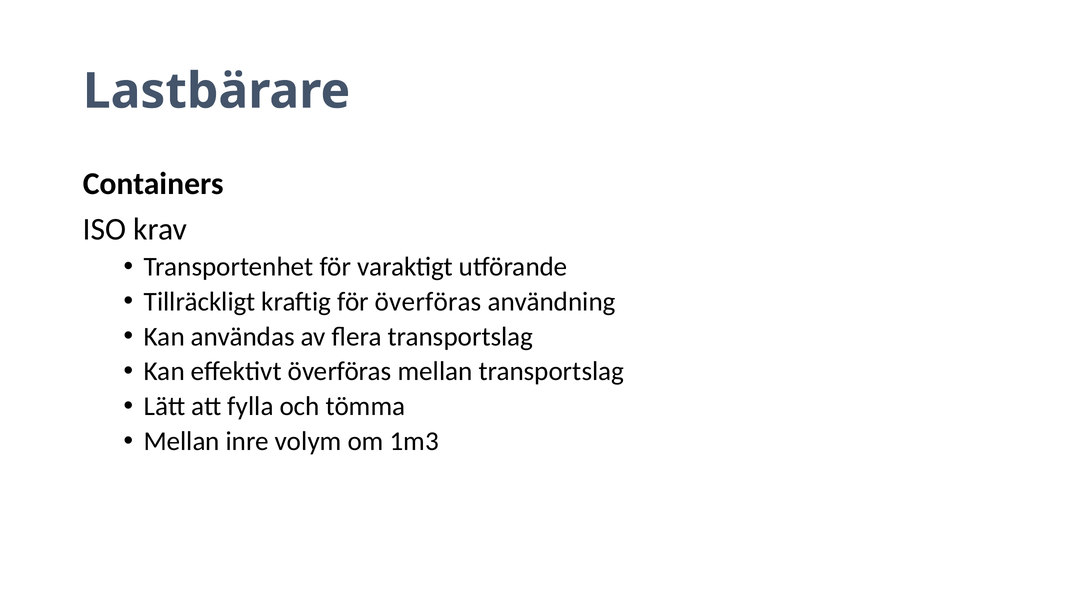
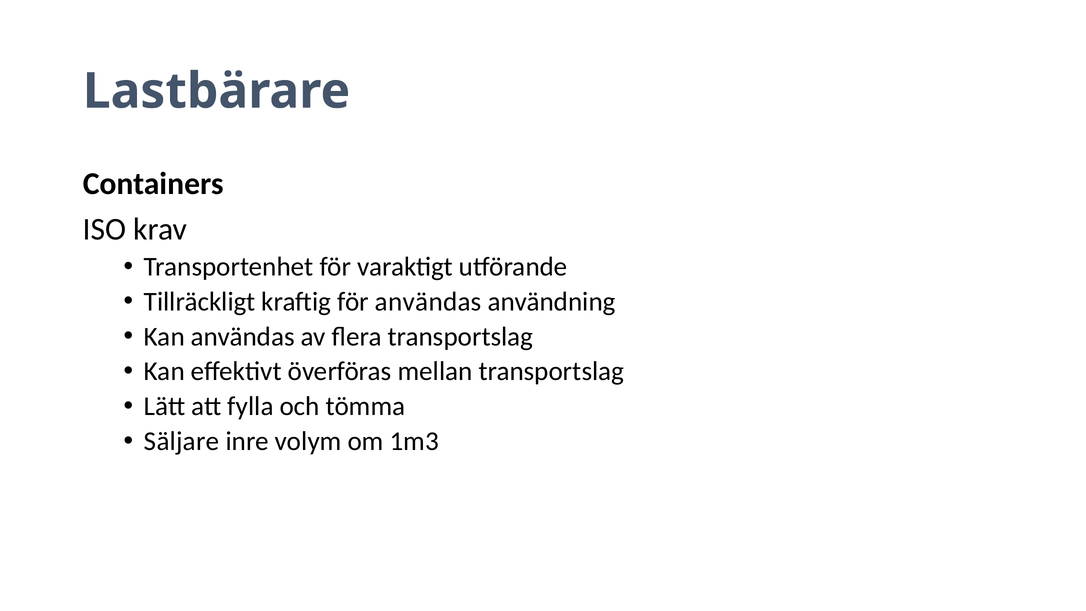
för överföras: överföras -> användas (428, 302)
Mellan: Mellan -> Säljare (182, 441)
